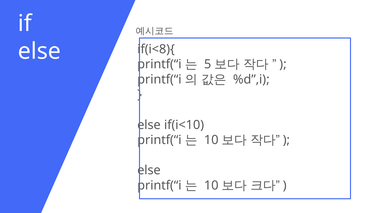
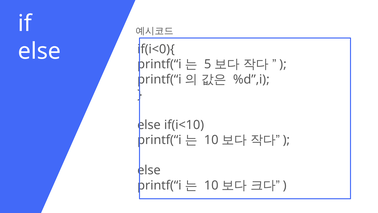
if(i<8){: if(i<8){ -> if(i<0){ (156, 49)
